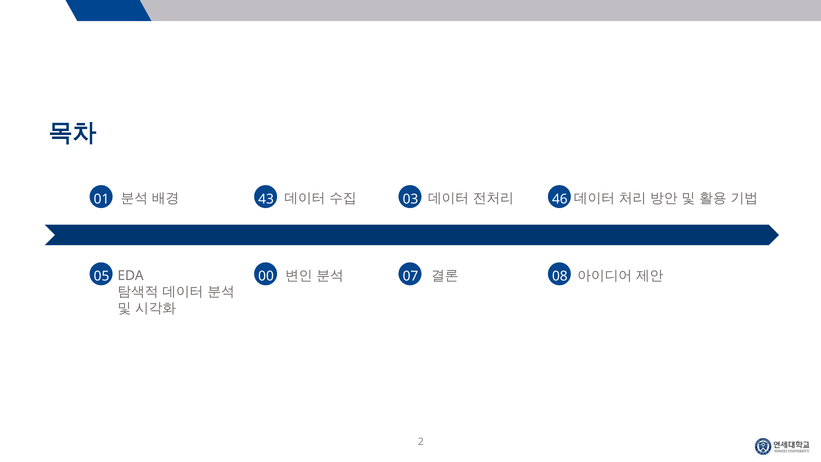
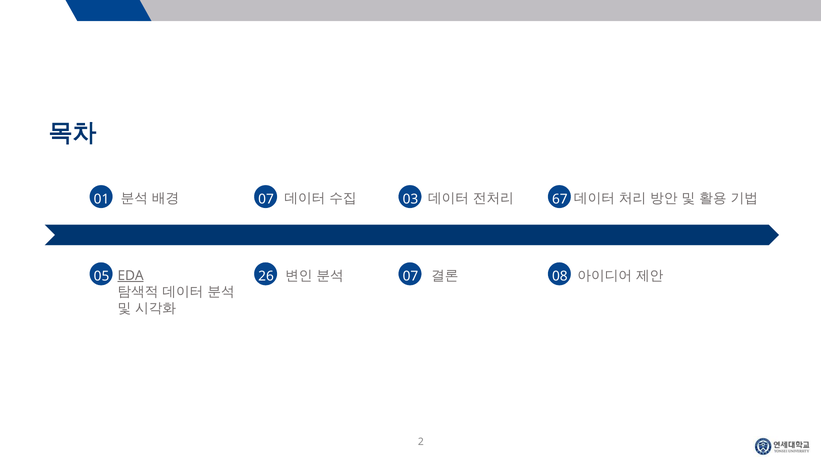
01 43: 43 -> 07 (266, 199)
46: 46 -> 67 (560, 199)
EDA underline: none -> present (131, 275)
00: 00 -> 26 (266, 276)
